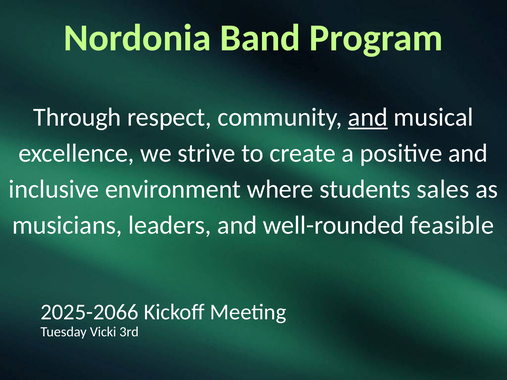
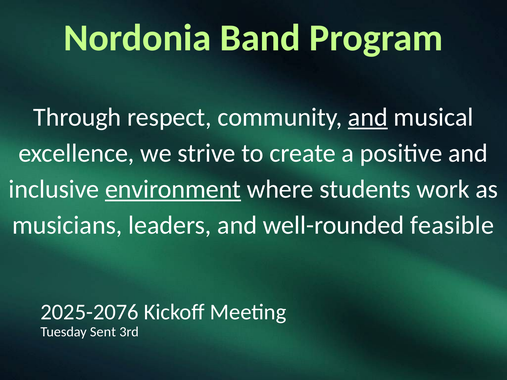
environment underline: none -> present (173, 189)
sales: sales -> work (443, 189)
2025-2066: 2025-2066 -> 2025-2076 (90, 312)
Vicki: Vicki -> Sent (103, 332)
